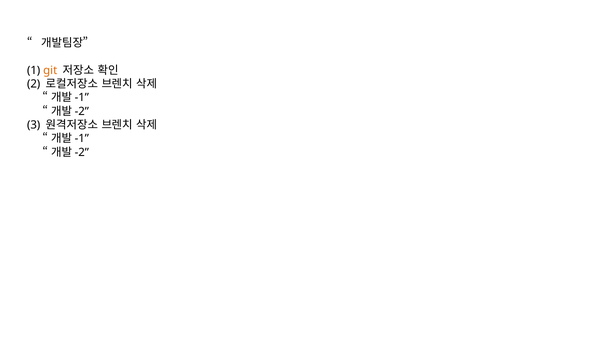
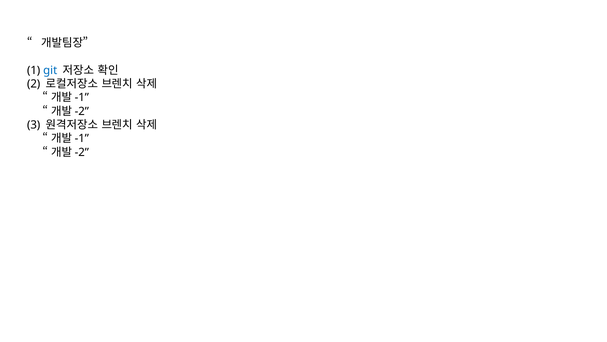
git colour: orange -> blue (50, 70)
